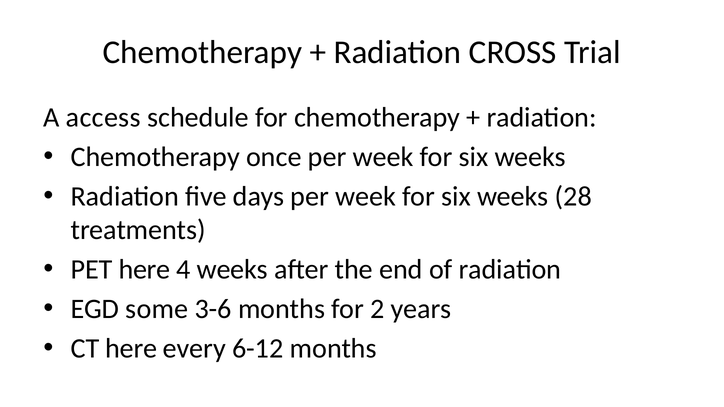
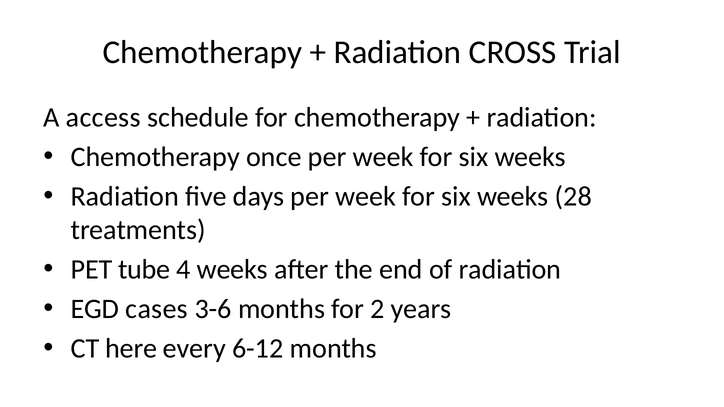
PET here: here -> tube (144, 270)
some: some -> cases (157, 309)
